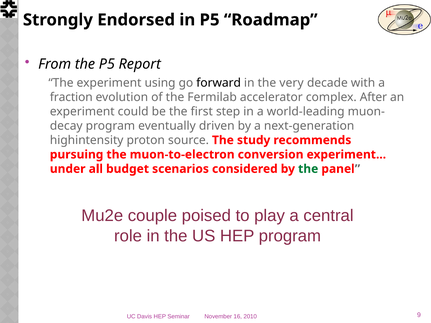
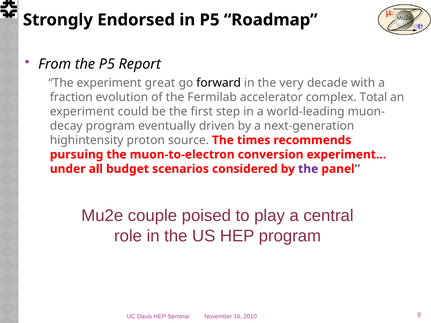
using: using -> great (160, 83)
After: After -> Total (373, 97)
study: study -> times (254, 140)
the colour: green -> purple (308, 169)
